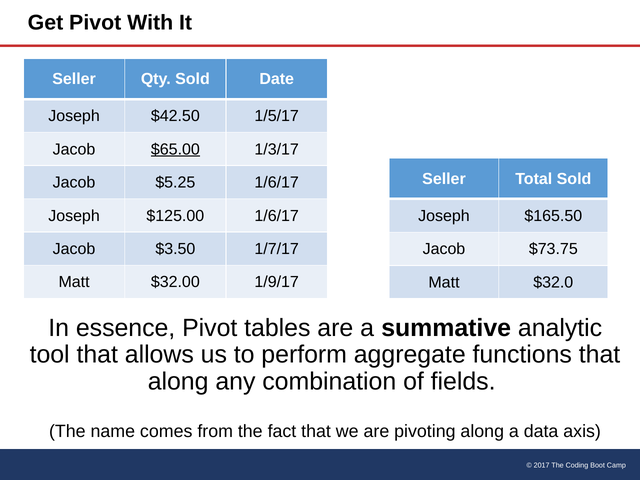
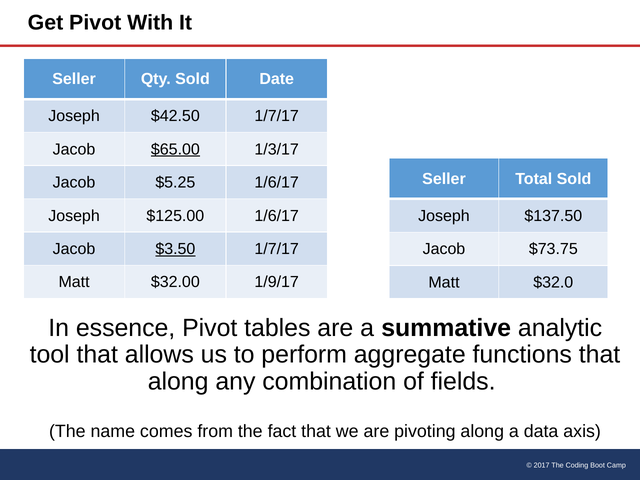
$42.50 1/5/17: 1/5/17 -> 1/7/17 (277, 116)
$165.50: $165.50 -> $137.50 (553, 216)
$3.50 underline: none -> present (175, 249)
